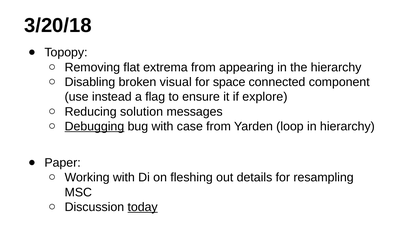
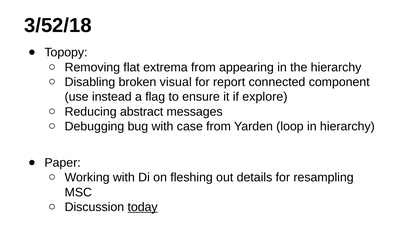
3/20/18: 3/20/18 -> 3/52/18 (58, 25)
space: space -> report (229, 82)
solution: solution -> abstract (142, 112)
Debugging underline: present -> none (94, 127)
